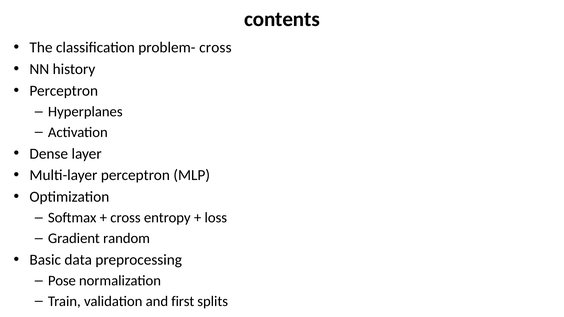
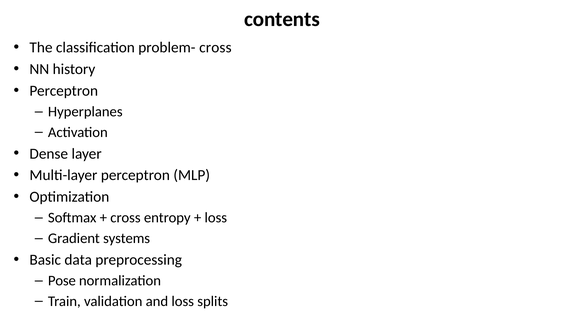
random: random -> systems (127, 239)
and first: first -> loss (183, 302)
